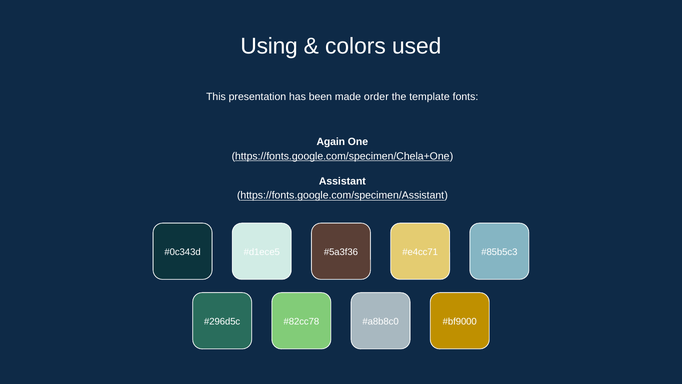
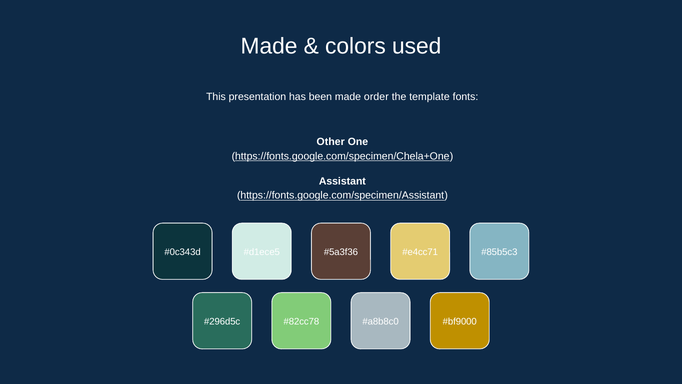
Using: Using -> Made (269, 46)
Again: Again -> Other (331, 142)
